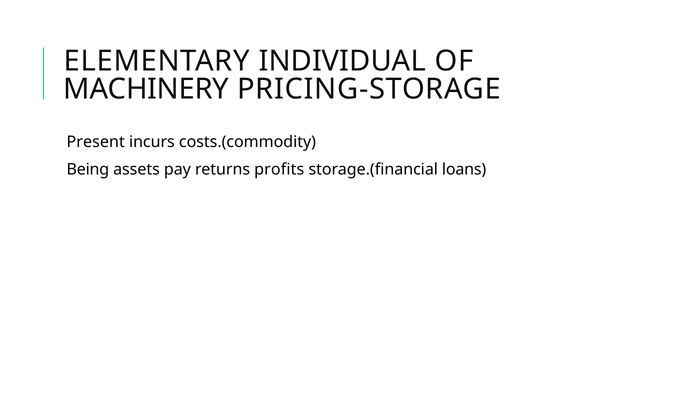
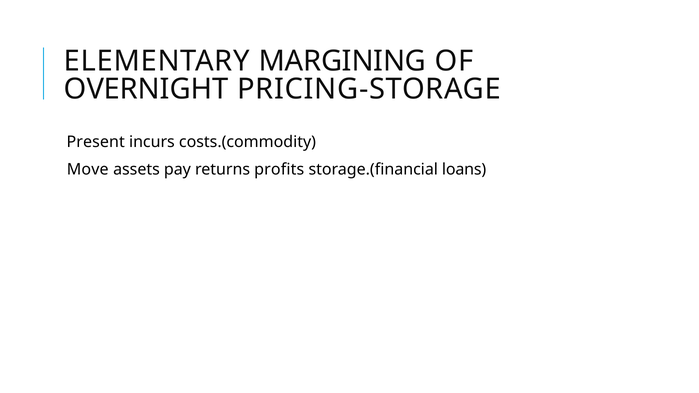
INDIVIDUAL: INDIVIDUAL -> MARGINING (342, 61)
MACHINERY: MACHINERY -> OVERNIGHT (146, 89)
Being: Being -> Move (88, 170)
